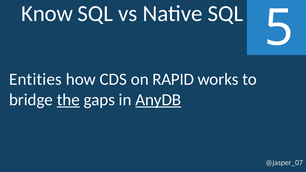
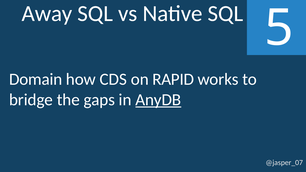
Know: Know -> Away (47, 14)
Entities: Entities -> Domain (36, 79)
the underline: present -> none (68, 100)
